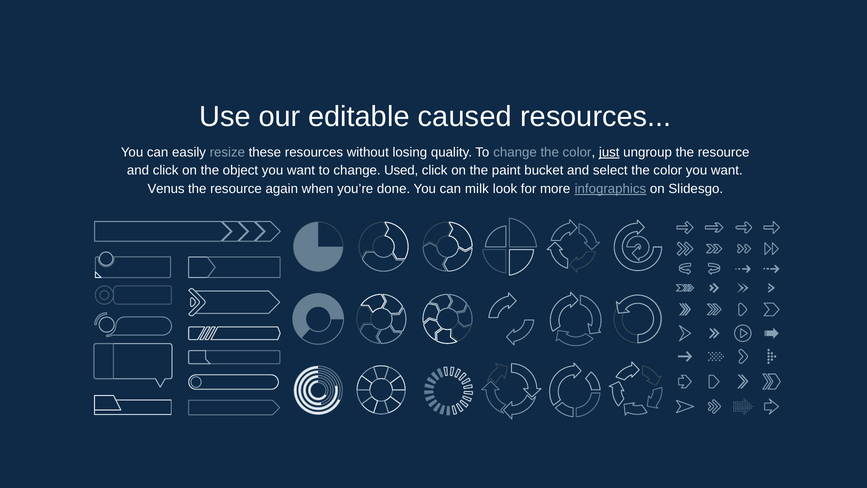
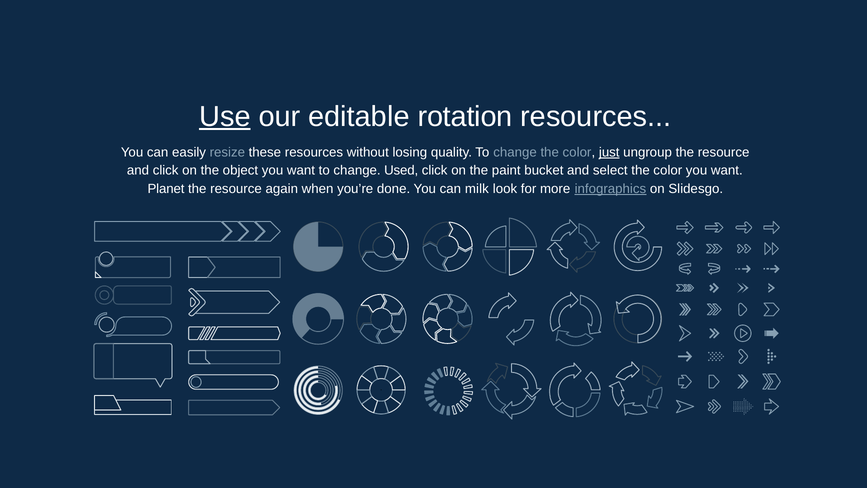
Use underline: none -> present (225, 117)
caused: caused -> rotation (465, 117)
Venus: Venus -> Planet (166, 189)
